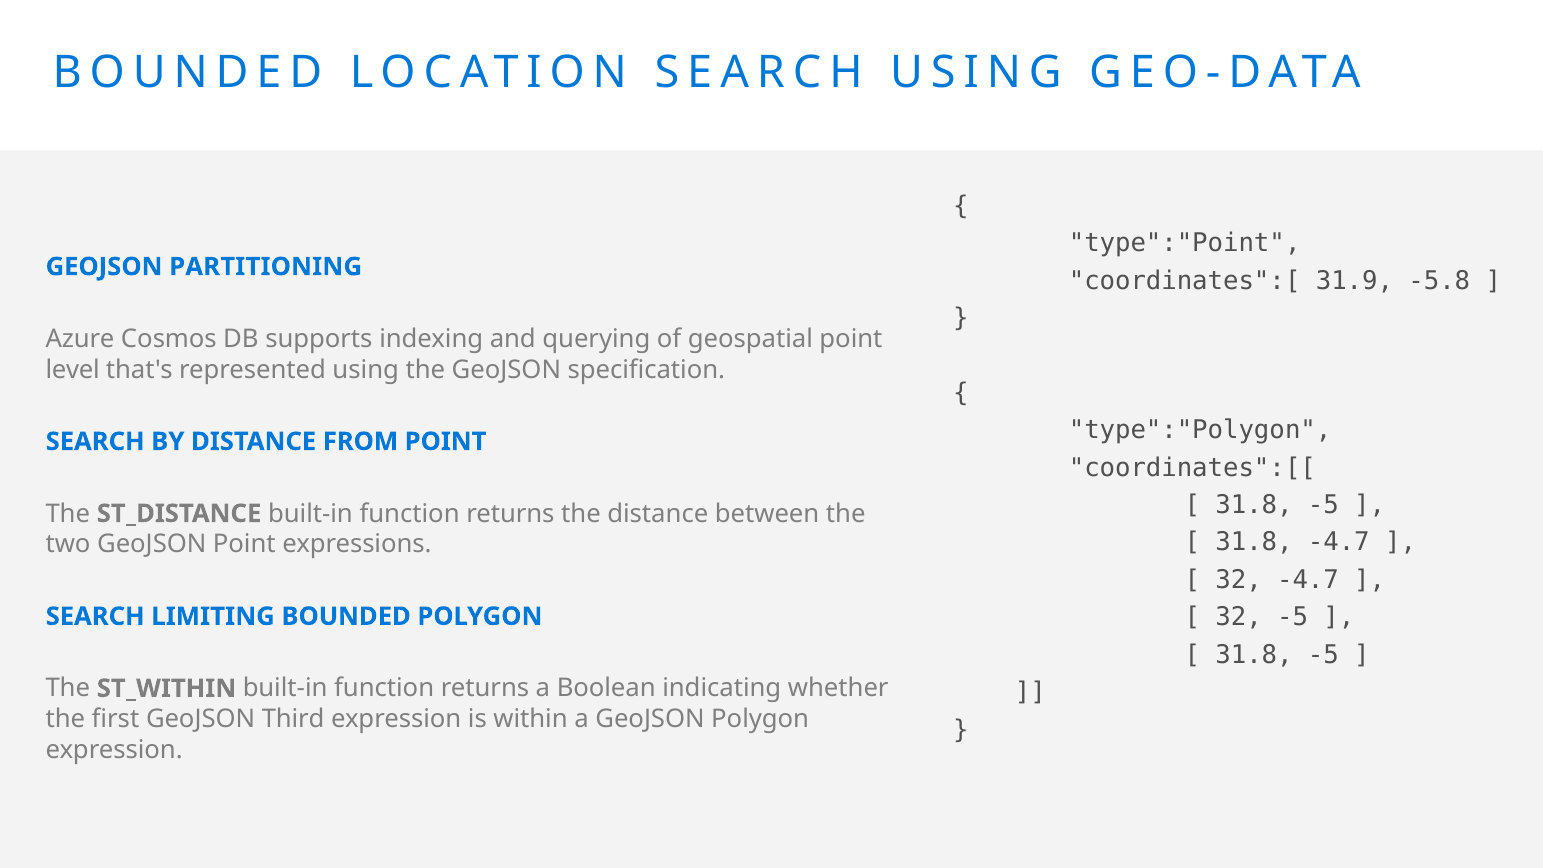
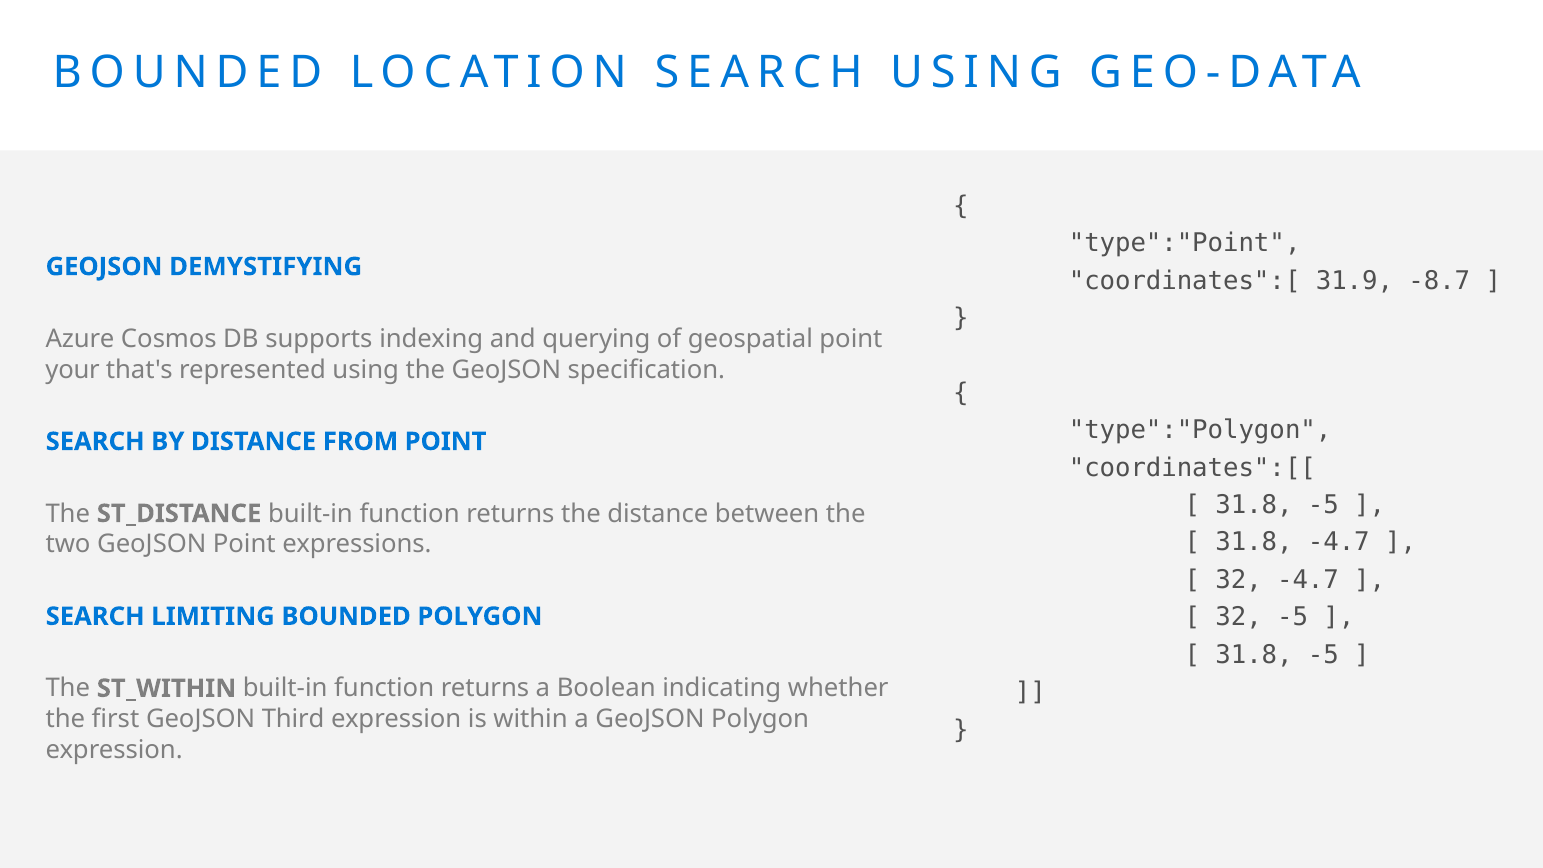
PARTITIONING: PARTITIONING -> DEMYSTIFYING (266, 267)
-5.8: -5.8 -> -8.7 (1439, 281)
level: level -> your (73, 370)
